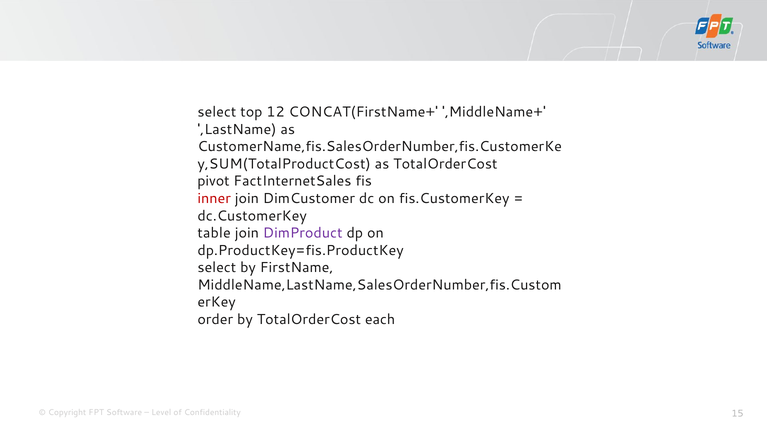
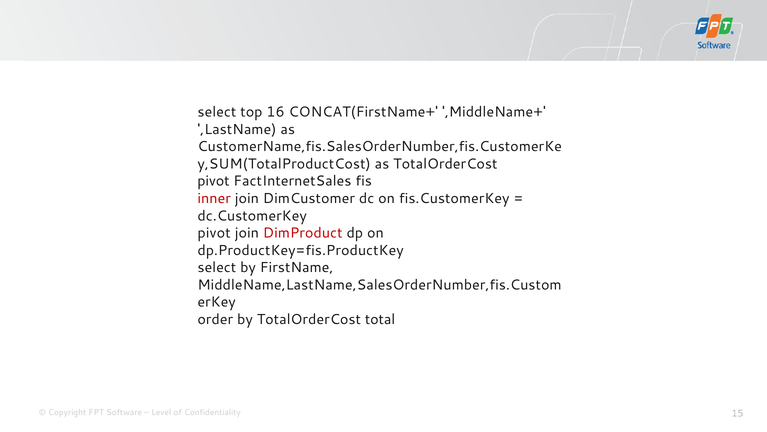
12: 12 -> 16 (276, 112)
table: table -> pivot (214, 233)
DimProduct colour: purple -> red (303, 233)
each: each -> total (380, 319)
